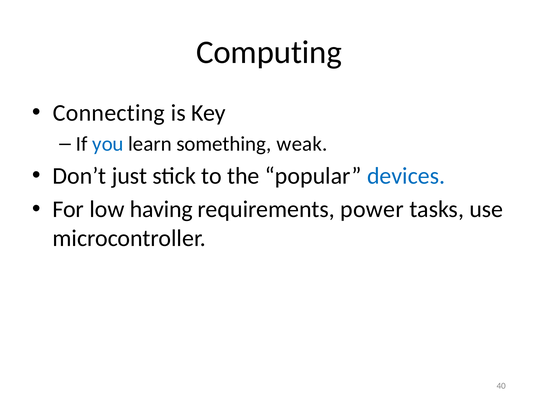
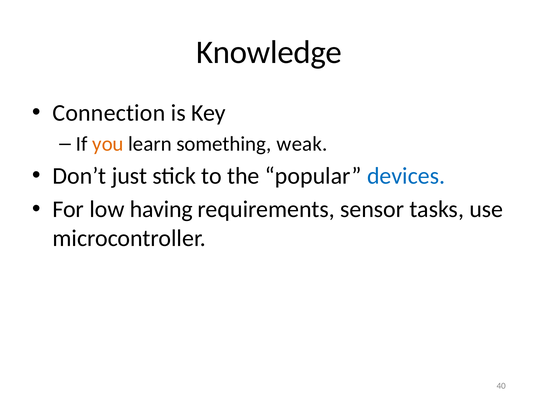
Computing: Computing -> Knowledge (269, 52)
Connecting: Connecting -> Connection (109, 113)
you colour: blue -> orange (108, 144)
power: power -> sensor (372, 209)
